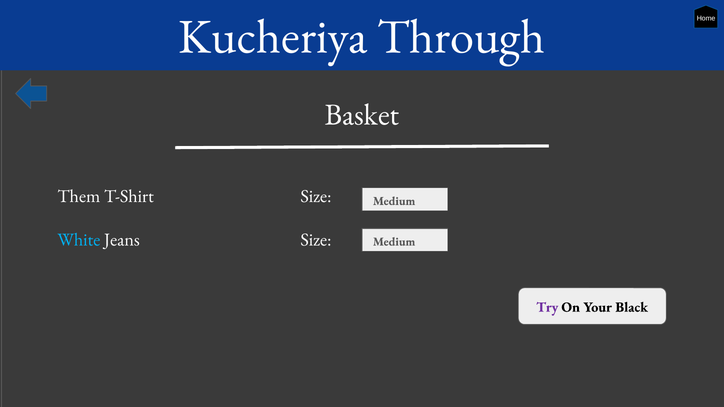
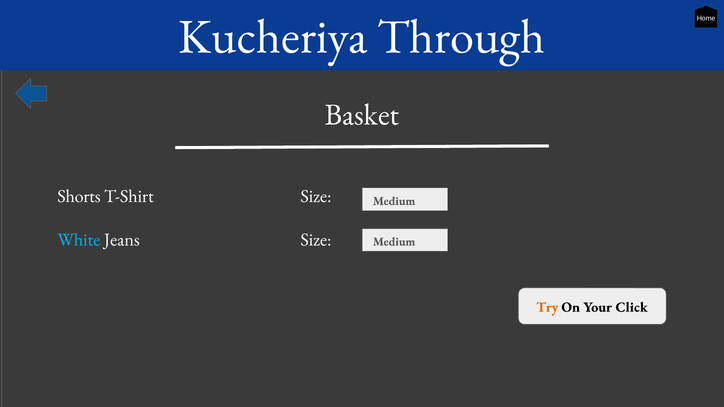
Them: Them -> Shorts (79, 196)
Try colour: purple -> orange (547, 307)
Black: Black -> Click (632, 307)
